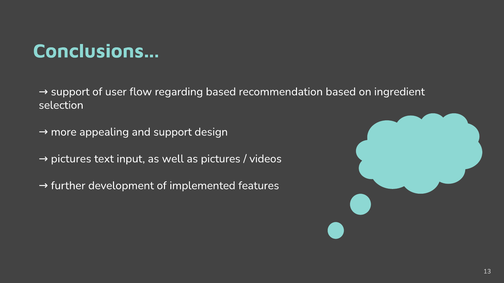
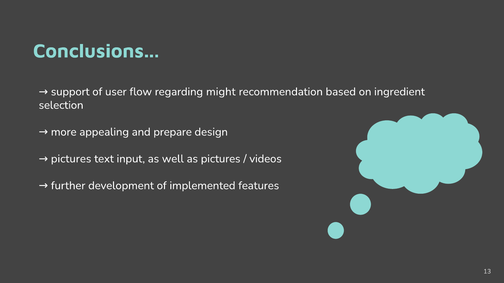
regarding based: based -> might (221, 92)
and support: support -> prepare (173, 132)
